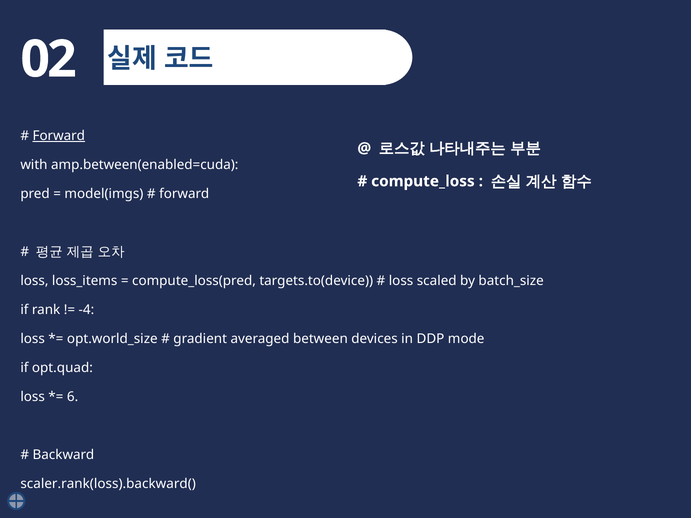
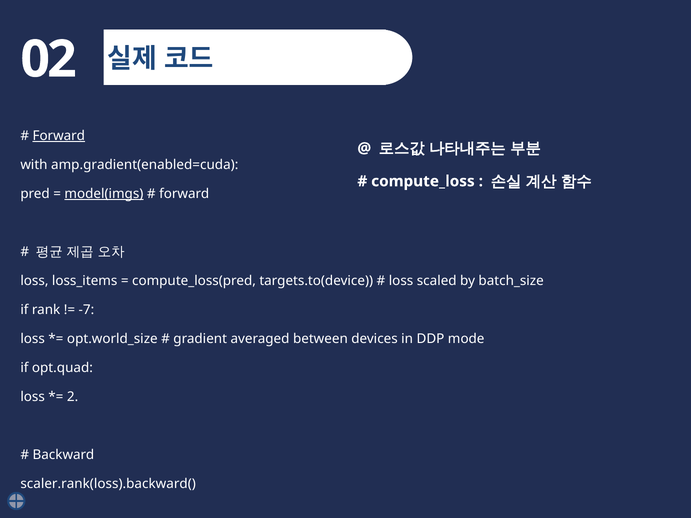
amp.between(enabled=cuda: amp.between(enabled=cuda -> amp.gradient(enabled=cuda (145, 165)
model(imgs underline: none -> present (104, 194)
-4: -4 -> -7 (86, 310)
6: 6 -> 2 (73, 397)
